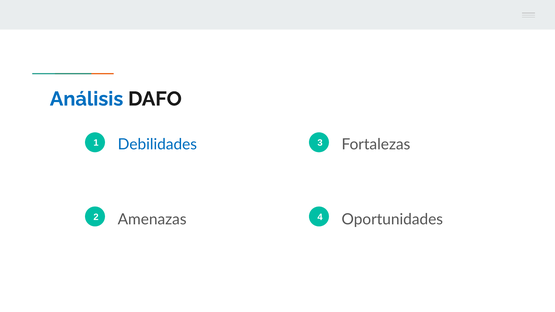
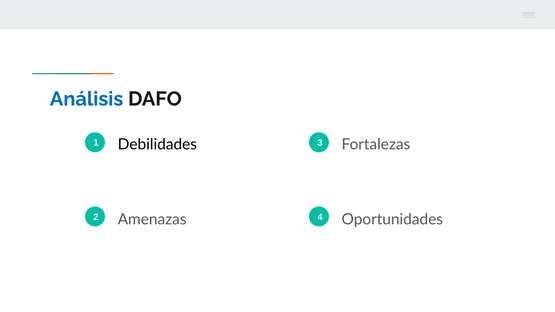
Debilidades colour: blue -> black (157, 145)
